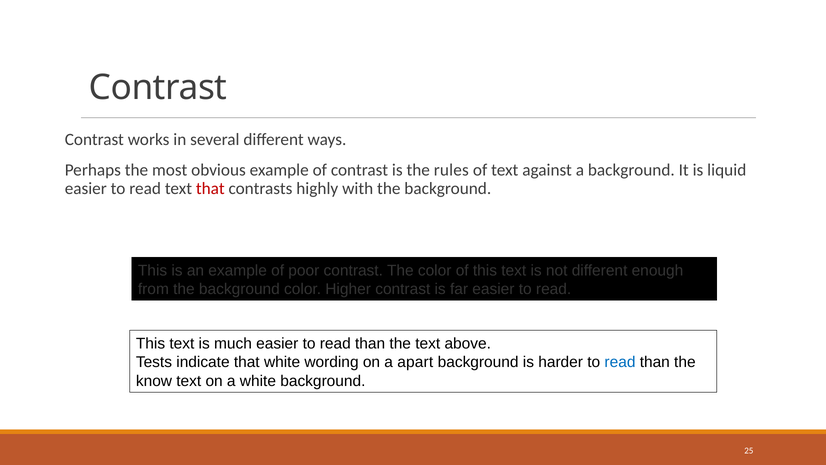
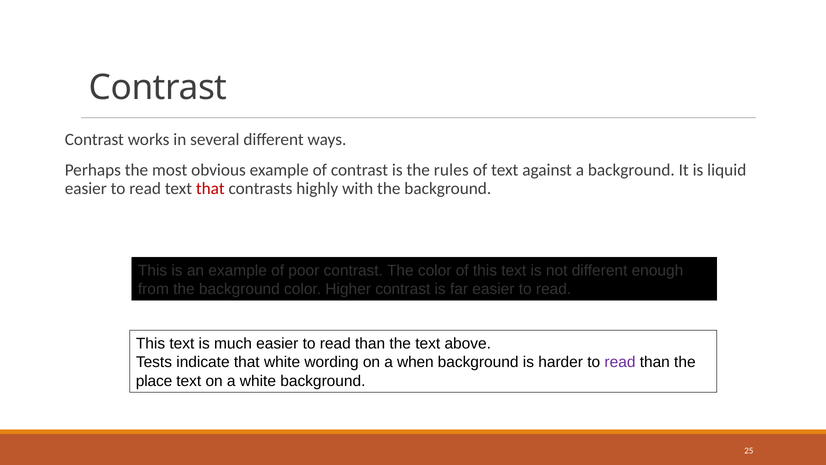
apart: apart -> when (415, 362)
read colour: blue -> purple (620, 362)
know: know -> place (154, 381)
